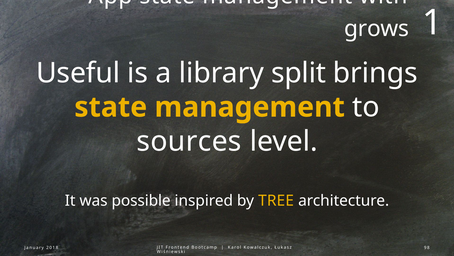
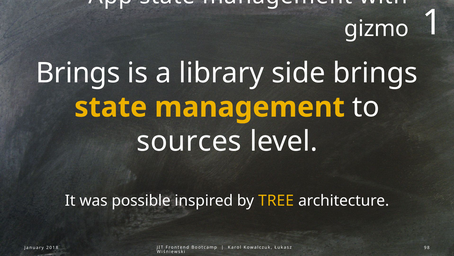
grows: grows -> gizmo (377, 29)
Useful: Useful -> Brings (78, 73)
split: split -> side (298, 73)
